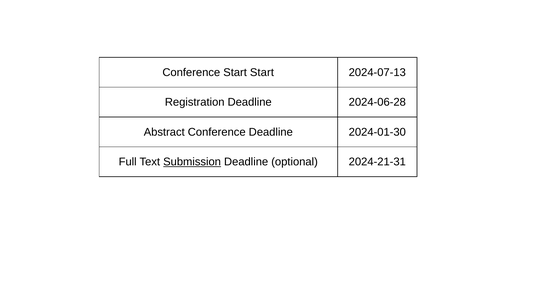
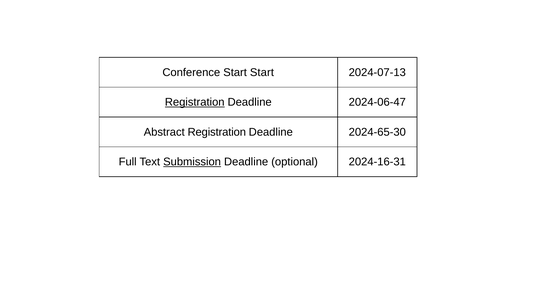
Registration underline: none -> present (195, 102)
2024-06-28: 2024-06-28 -> 2024-06-47 (377, 102)
Abstract Conference: Conference -> Registration (217, 132)
2024-01-30: 2024-01-30 -> 2024-65-30 (377, 132)
2024-21-31: 2024-21-31 -> 2024-16-31 (377, 162)
